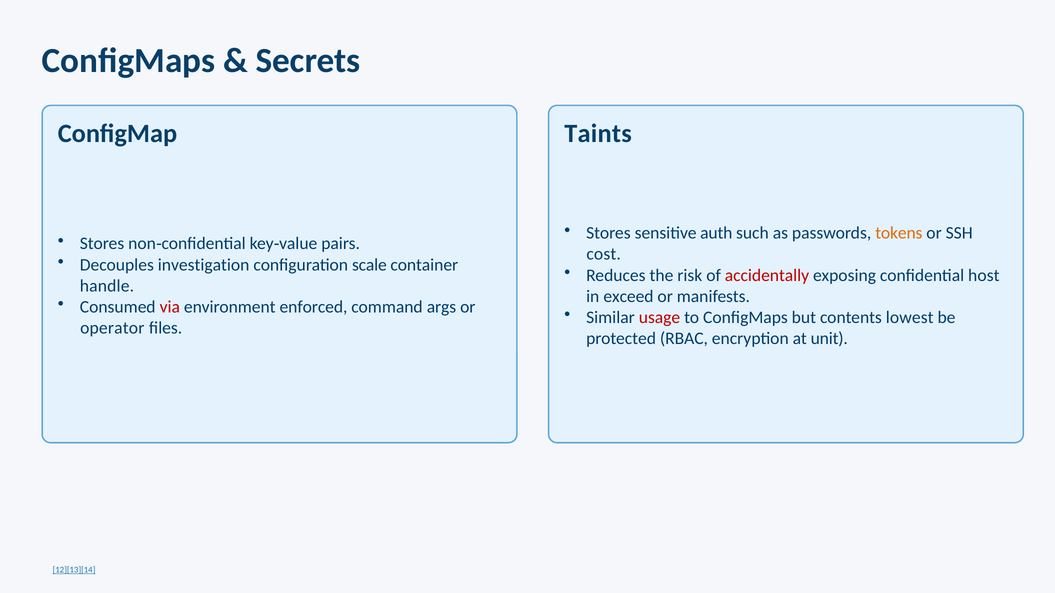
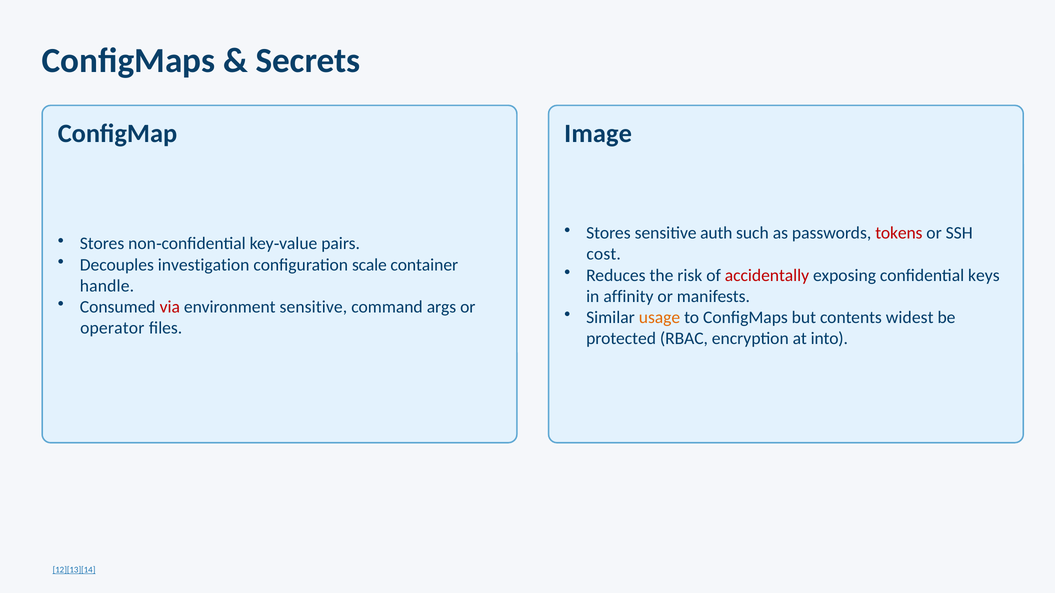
Taints: Taints -> Image (598, 134)
tokens colour: orange -> red (899, 233)
host: host -> keys (984, 275)
exceed: exceed -> affinity (628, 297)
environment enforced: enforced -> sensitive (313, 307)
usage colour: red -> orange (660, 318)
lowest: lowest -> widest (910, 318)
unit: unit -> into (829, 339)
